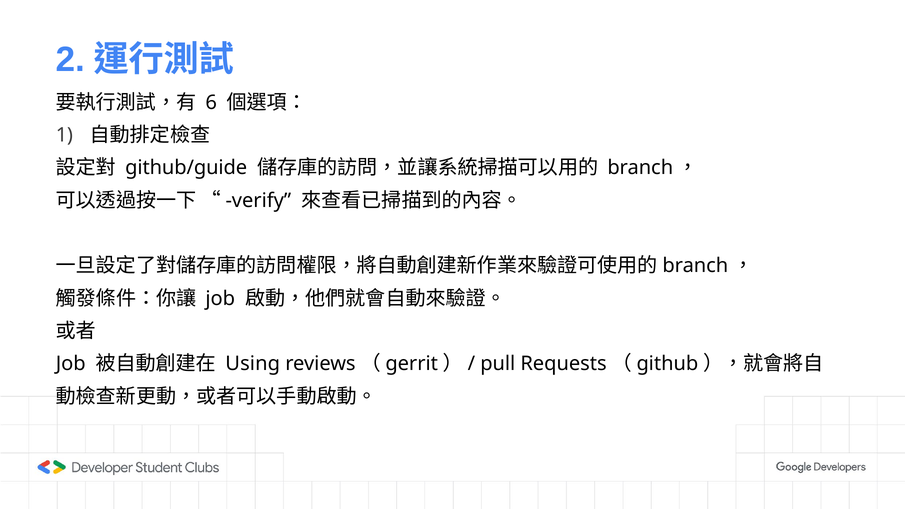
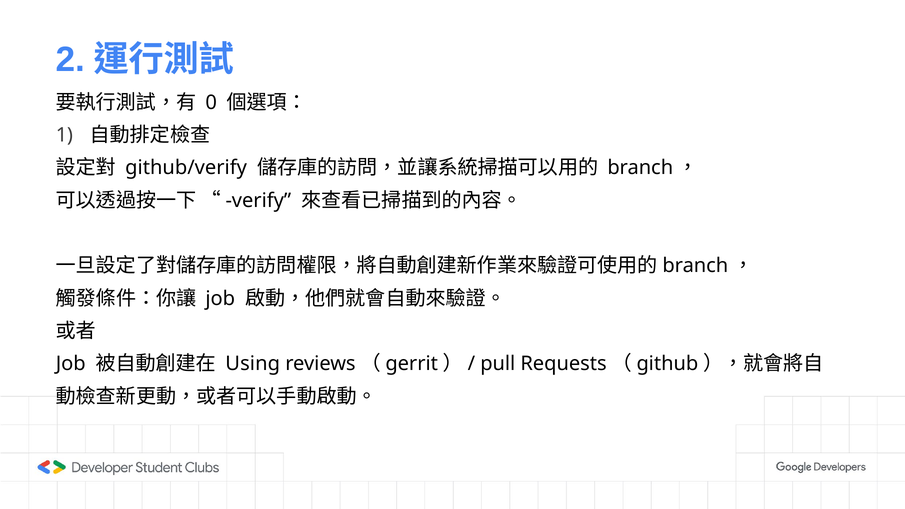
6: 6 -> 0 (211, 102)
github/guide: github/guide -> github/verify (186, 168)
